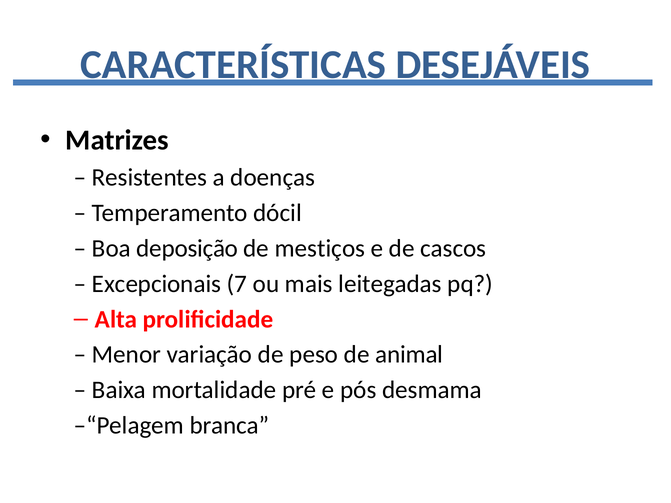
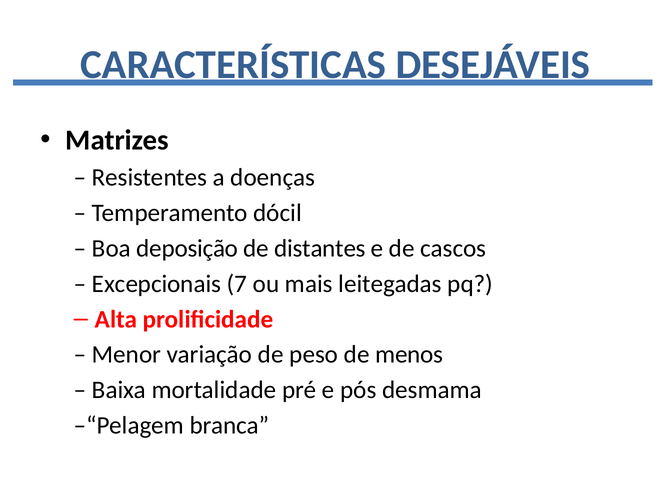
mestiços: mestiços -> distantes (320, 248)
animal: animal -> menos (409, 355)
